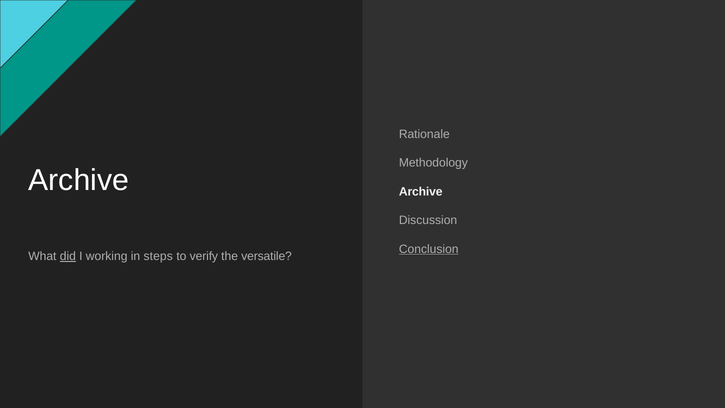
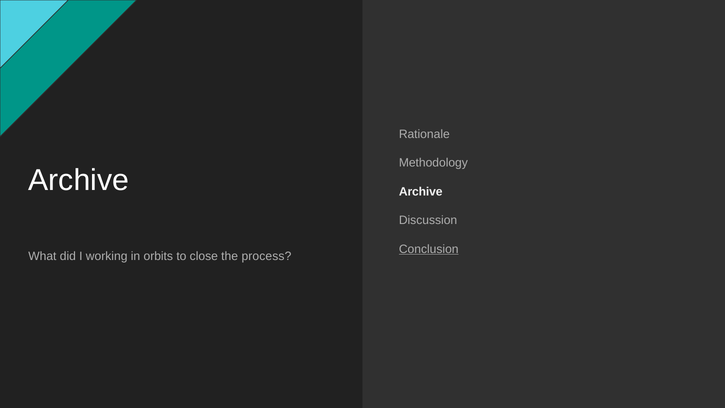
did underline: present -> none (68, 256)
steps: steps -> orbits (158, 256)
verify: verify -> close (204, 256)
versatile: versatile -> process (266, 256)
